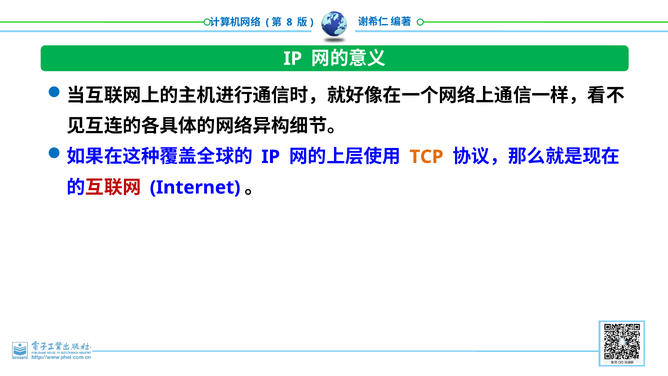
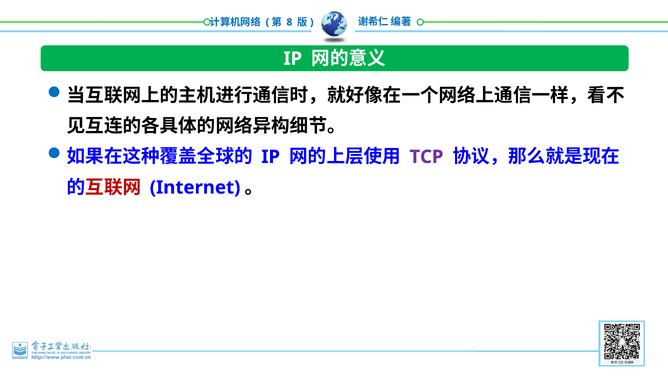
TCP colour: orange -> purple (426, 157)
